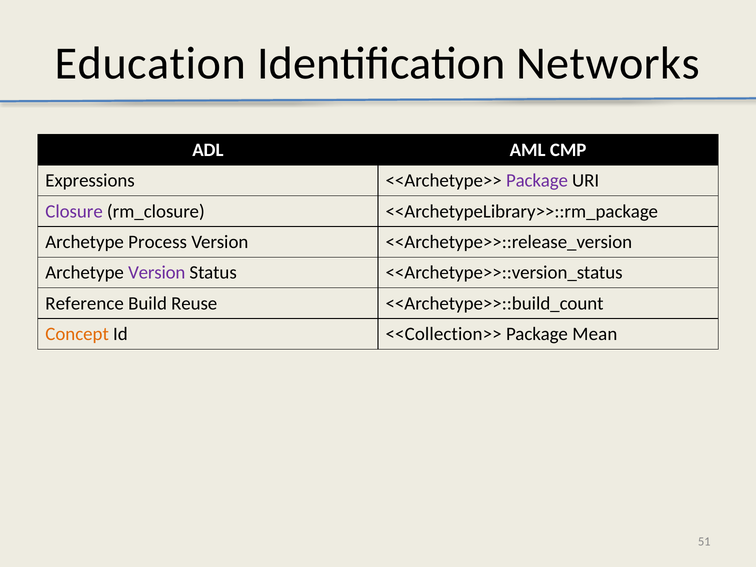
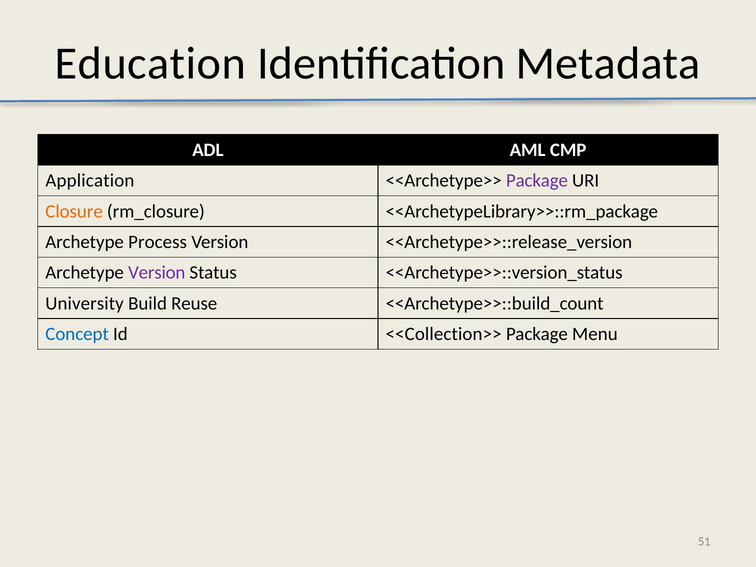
Networks: Networks -> Metadata (608, 64)
Expressions: Expressions -> Application (90, 181)
Closure colour: purple -> orange (74, 211)
Reference: Reference -> University (85, 303)
Concept colour: orange -> blue (77, 334)
Mean: Mean -> Menu (595, 334)
